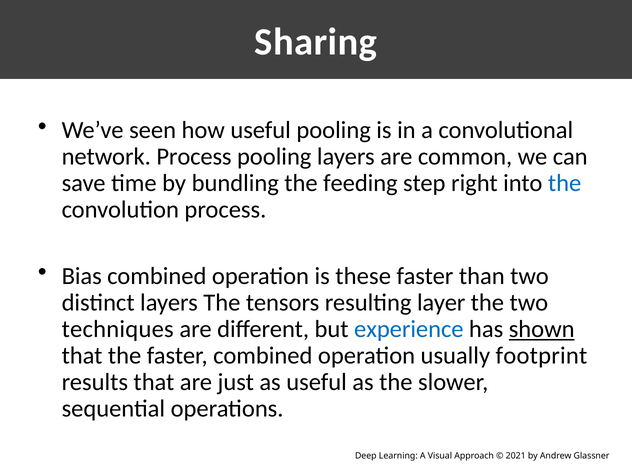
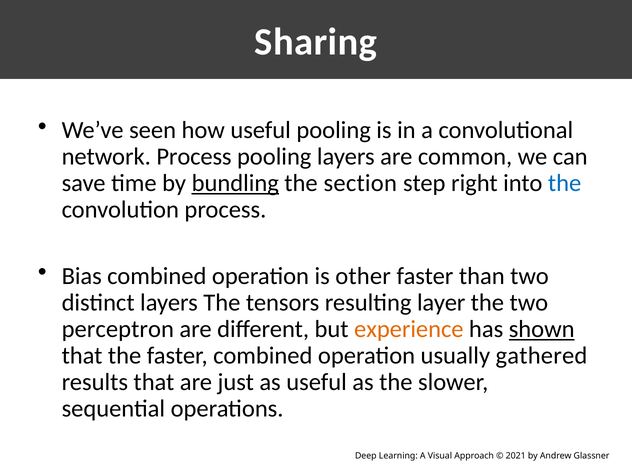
bundling underline: none -> present (235, 183)
feeding: feeding -> section (360, 183)
these: these -> other (363, 276)
techniques: techniques -> perceptron (118, 329)
experience colour: blue -> orange (409, 329)
footprint: footprint -> gathered (541, 356)
